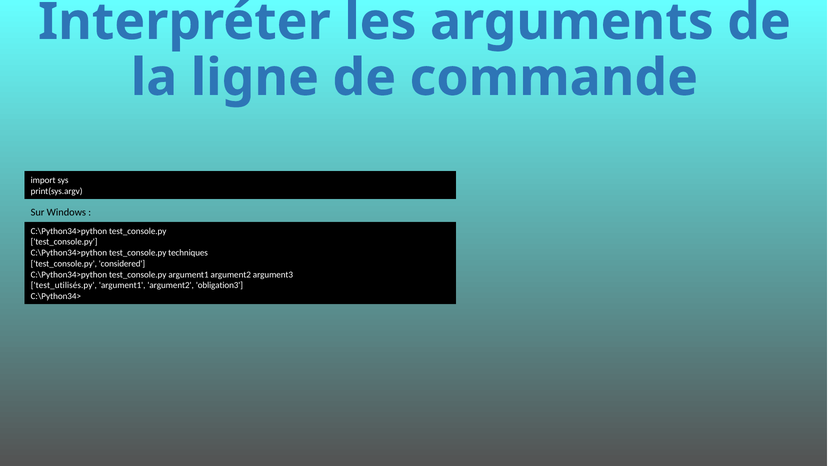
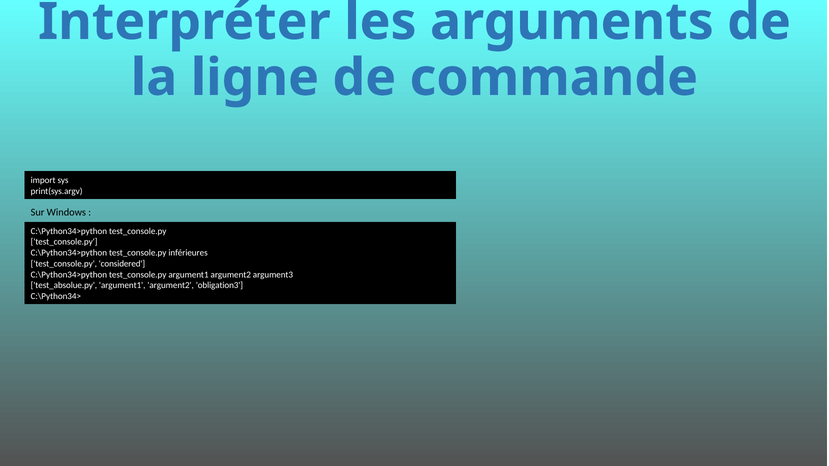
techniques: techniques -> inférieures (188, 253)
test_utilisés.py: test_utilisés.py -> test_absolue.py (64, 286)
